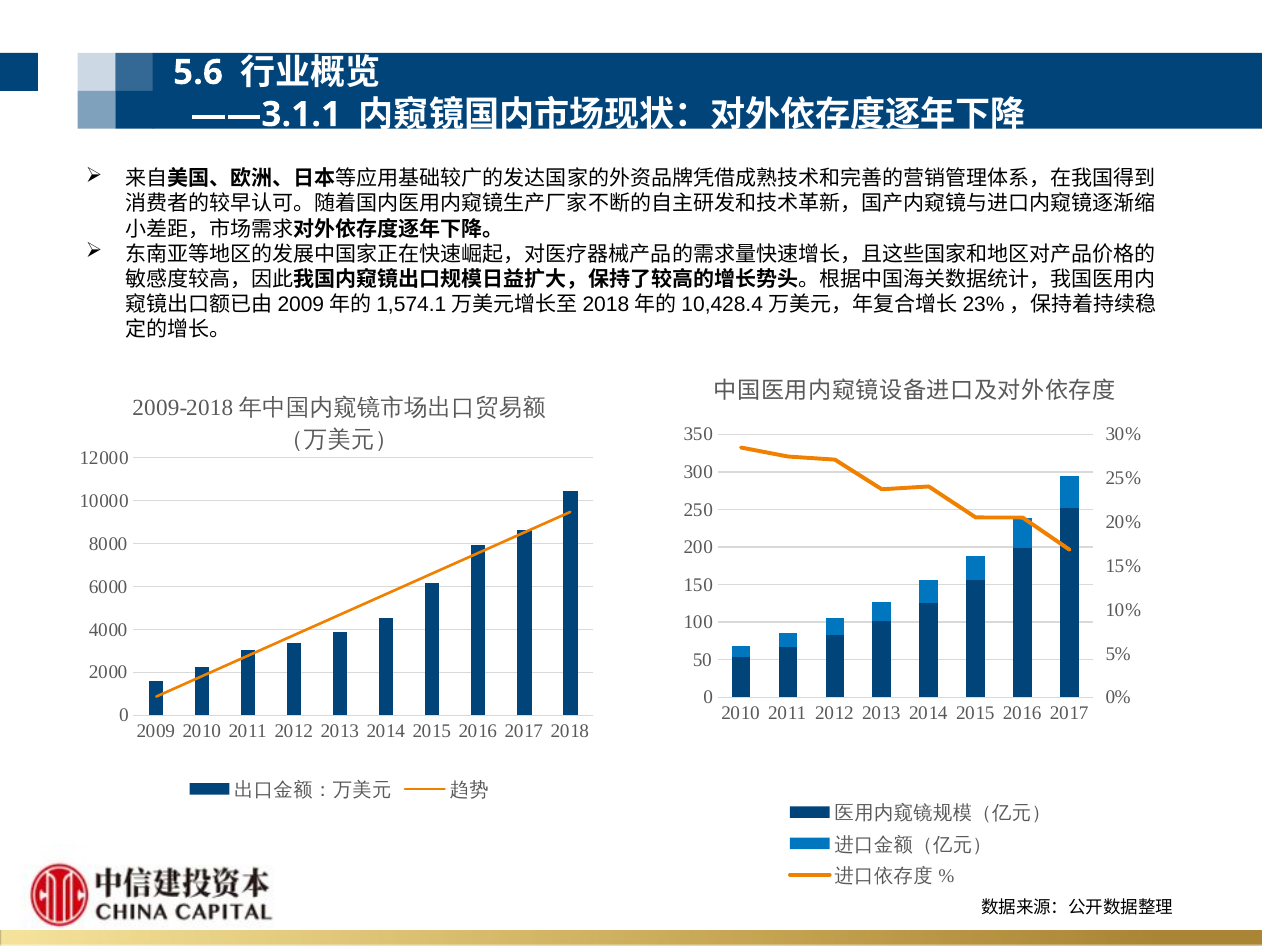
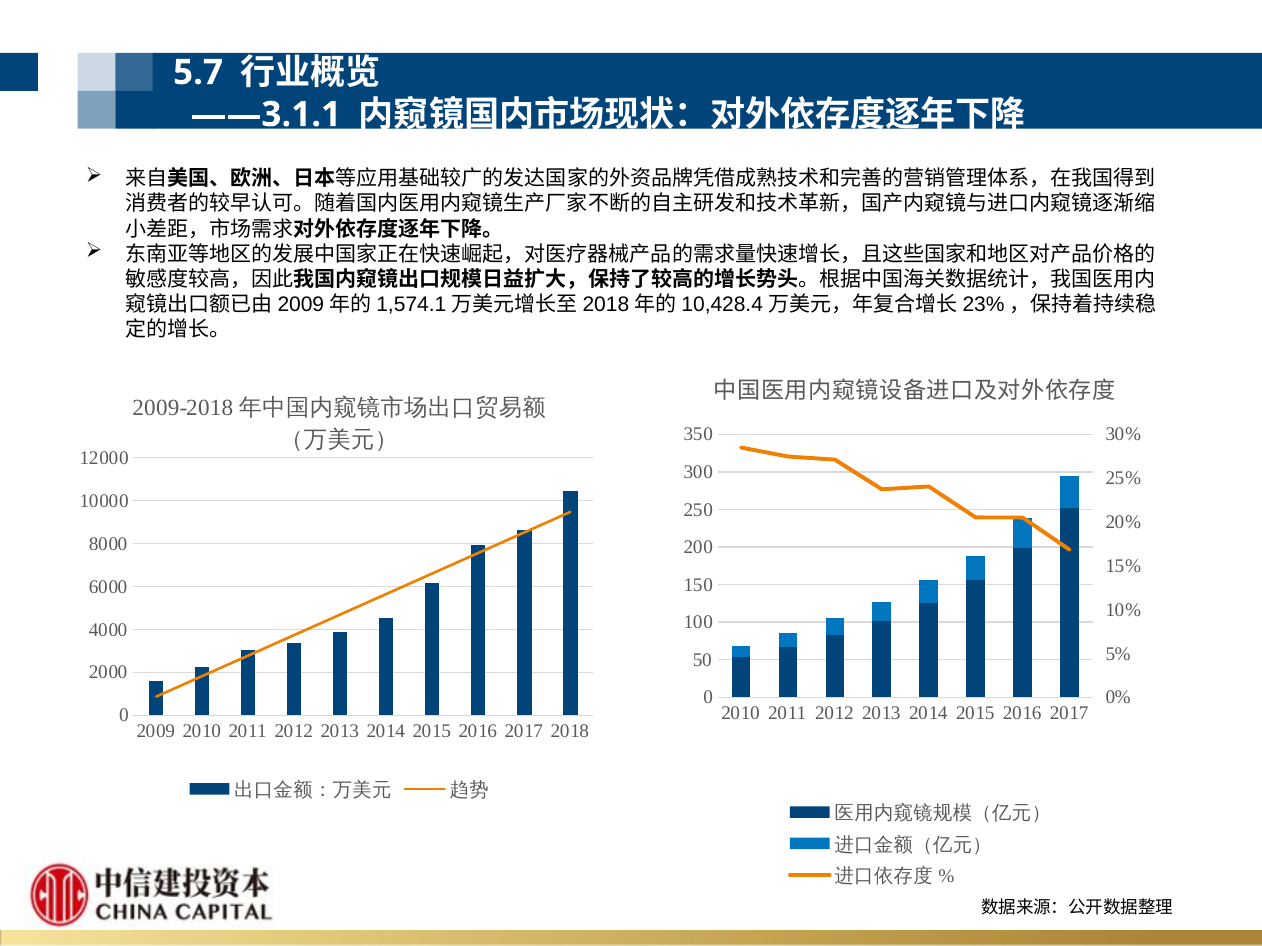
5.6: 5.6 -> 5.7 (198, 72)
